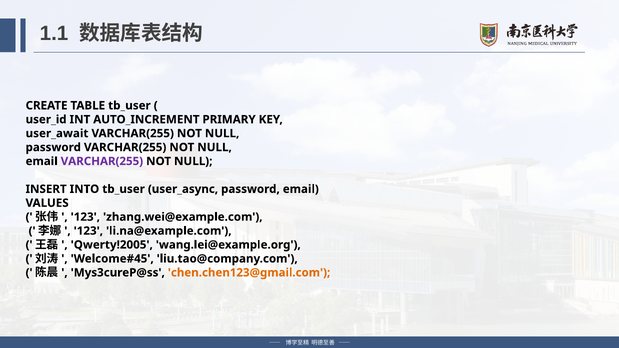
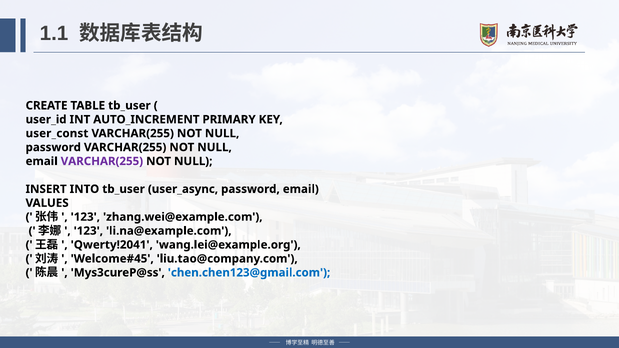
user_await: user_await -> user_const (57, 133)
Qwerty!2005: Qwerty!2005 -> Qwerty!2041 (112, 245)
chen.chen123@gmail.com colour: orange -> blue (249, 273)
